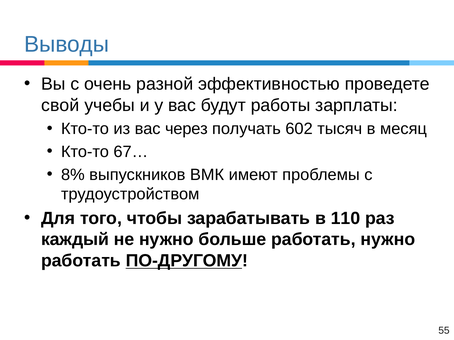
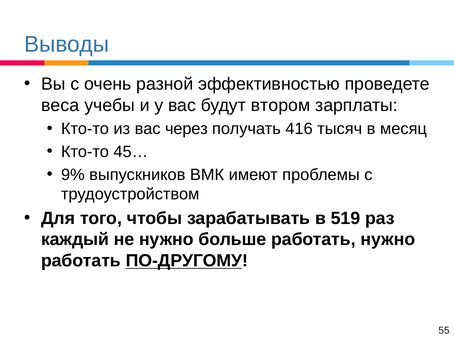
свой: свой -> веса (60, 105)
работы: работы -> втором (281, 105)
602: 602 -> 416 (299, 129)
67…: 67… -> 45… (131, 152)
8%: 8% -> 9% (73, 175)
110: 110 -> 519 (345, 219)
